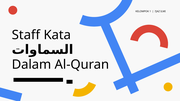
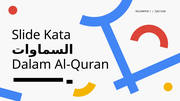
Staff: Staff -> Slide (26, 35)
